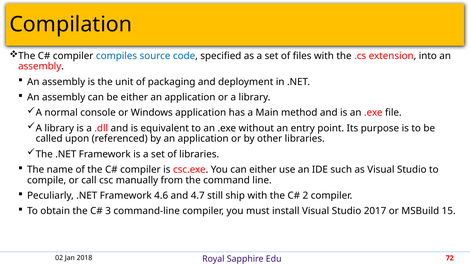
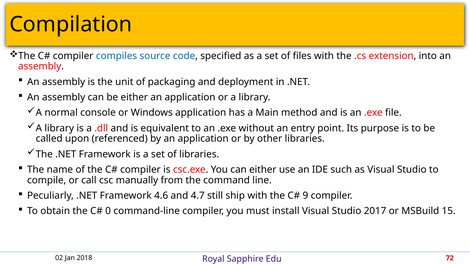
2: 2 -> 9 (305, 196)
3: 3 -> 0 (108, 211)
